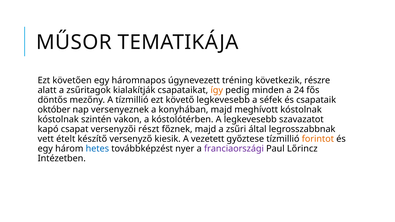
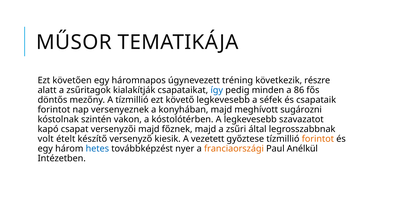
így colour: orange -> blue (217, 90)
24: 24 -> 86 (299, 90)
október: október -> forintot (54, 110)
meghívott kóstolnak: kóstolnak -> sugározni (301, 110)
versenyzői részt: részt -> majd (149, 129)
vett: vett -> volt (46, 139)
franciaországi colour: purple -> orange (234, 149)
Lőrincz: Lőrincz -> Anélkül (302, 149)
